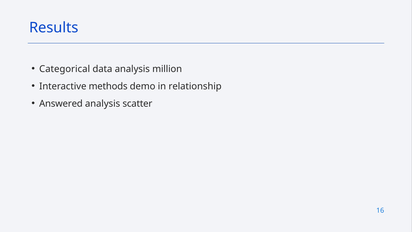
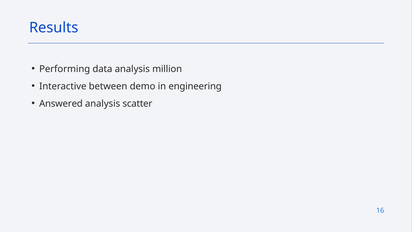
Categorical: Categorical -> Performing (65, 69)
methods: methods -> between (108, 86)
relationship: relationship -> engineering (195, 86)
